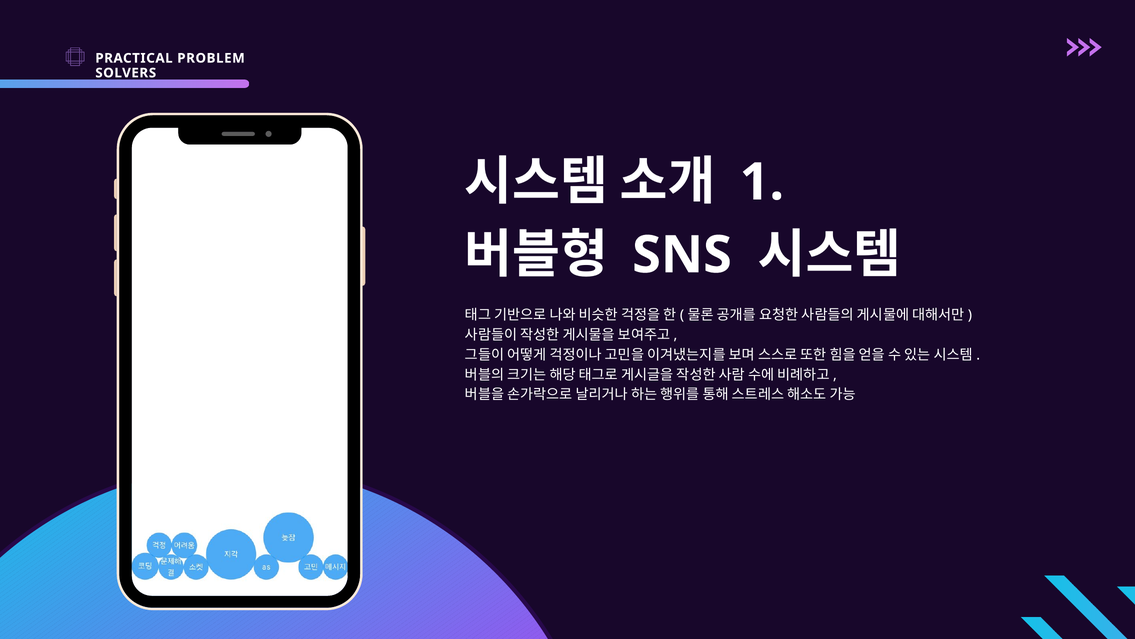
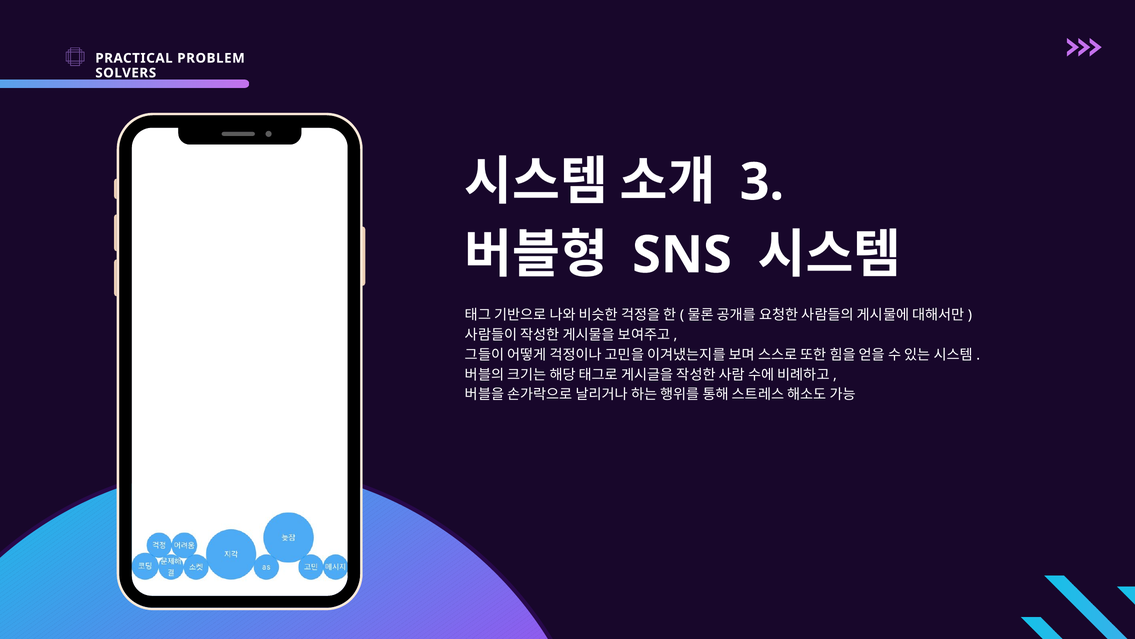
1: 1 -> 3 (762, 182)
